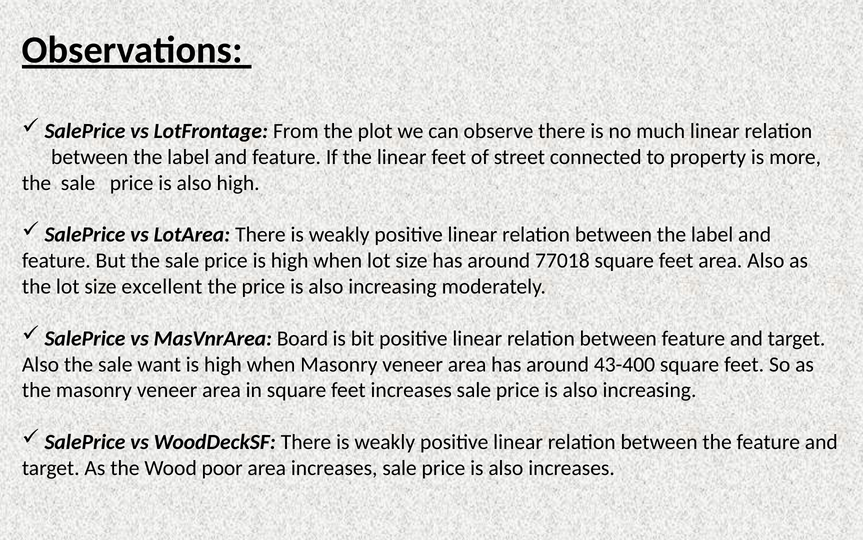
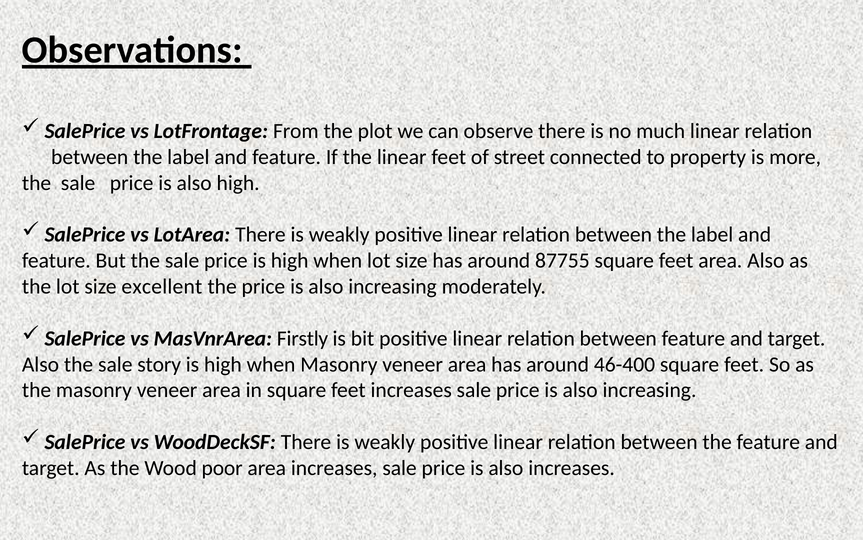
77018: 77018 -> 87755 (562, 260)
Board: Board -> Firstly (303, 338)
want: want -> story (159, 364)
43-400: 43-400 -> 46-400 (624, 364)
